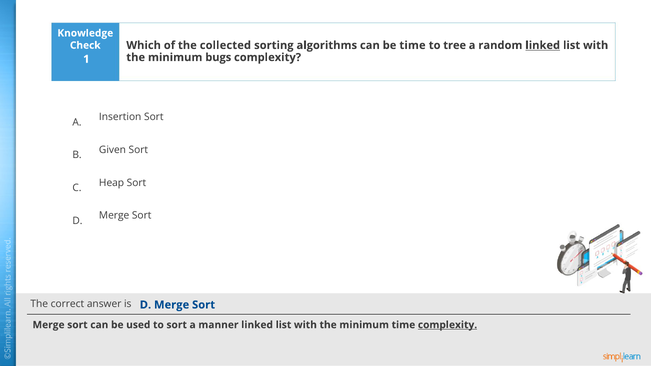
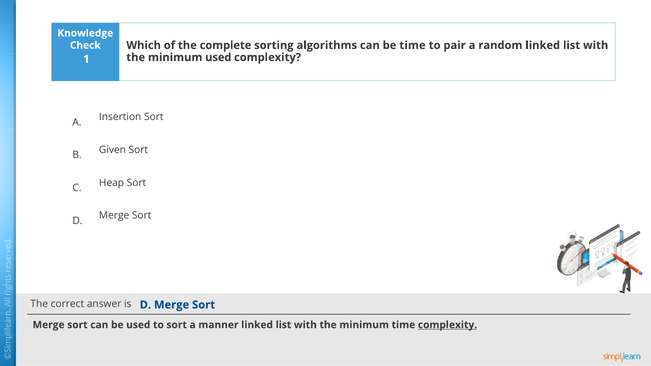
collected: collected -> complete (225, 45)
tree: tree -> pair (455, 45)
linked underline: present -> none (543, 45)
minimum bugs: bugs -> used (218, 57)
